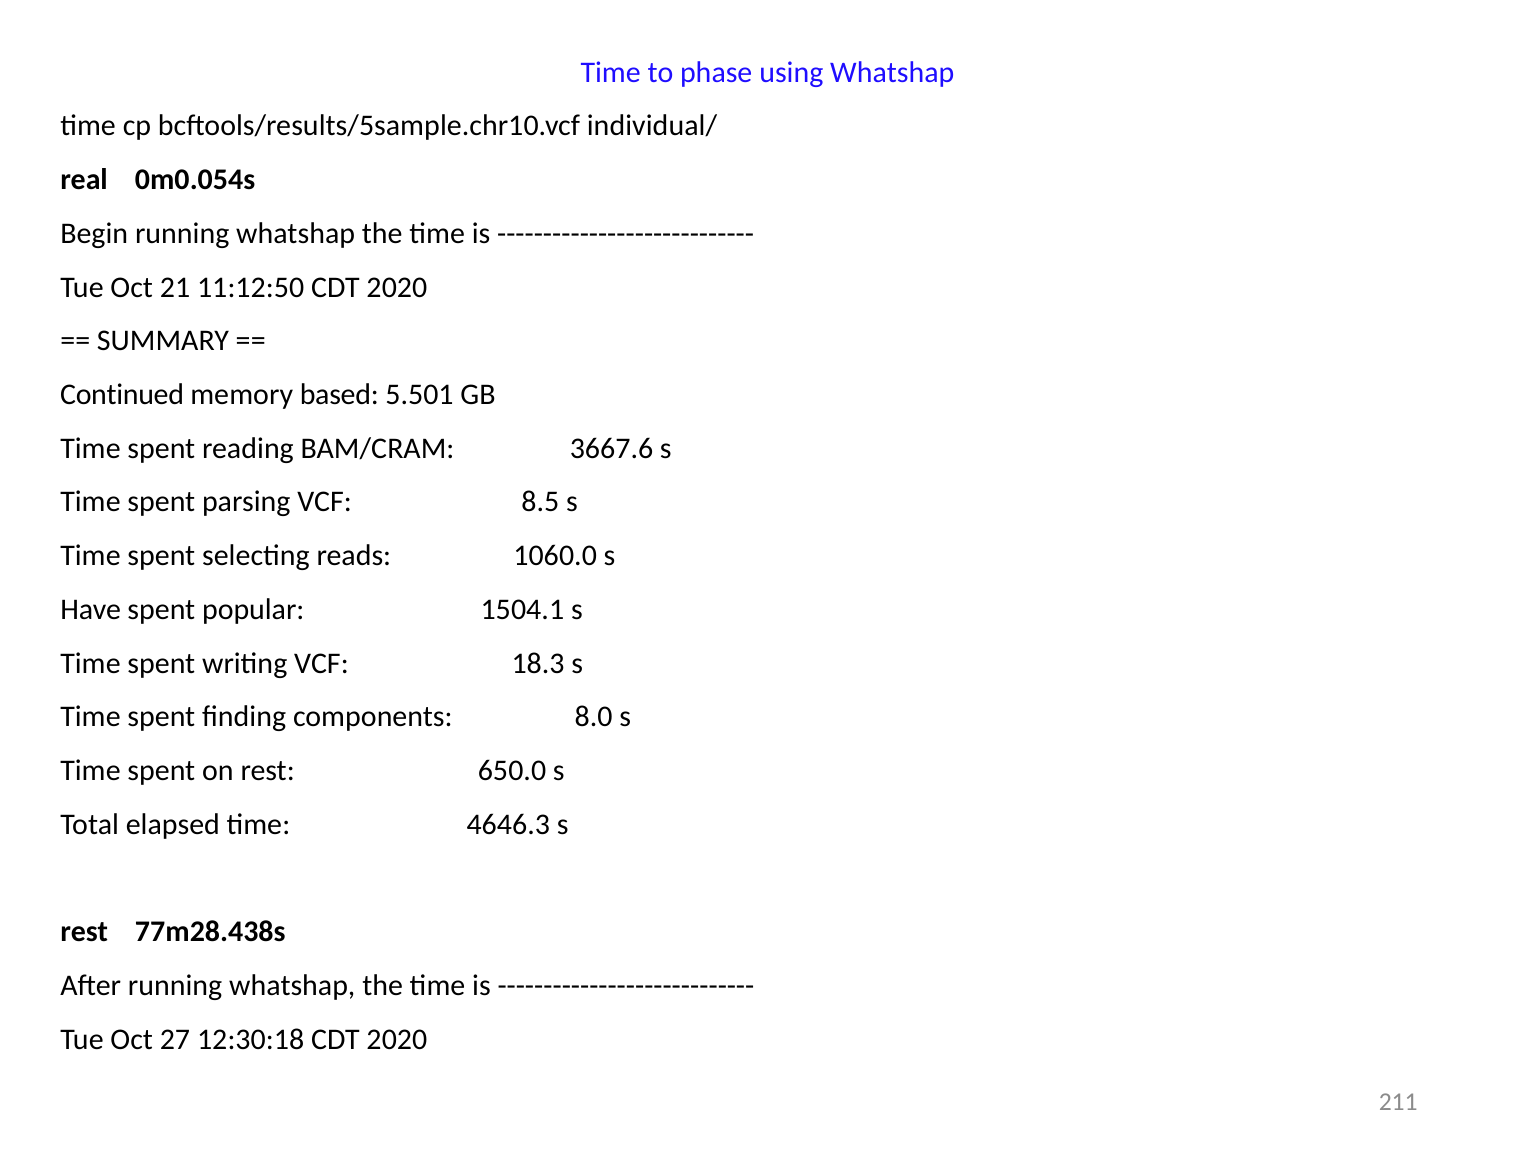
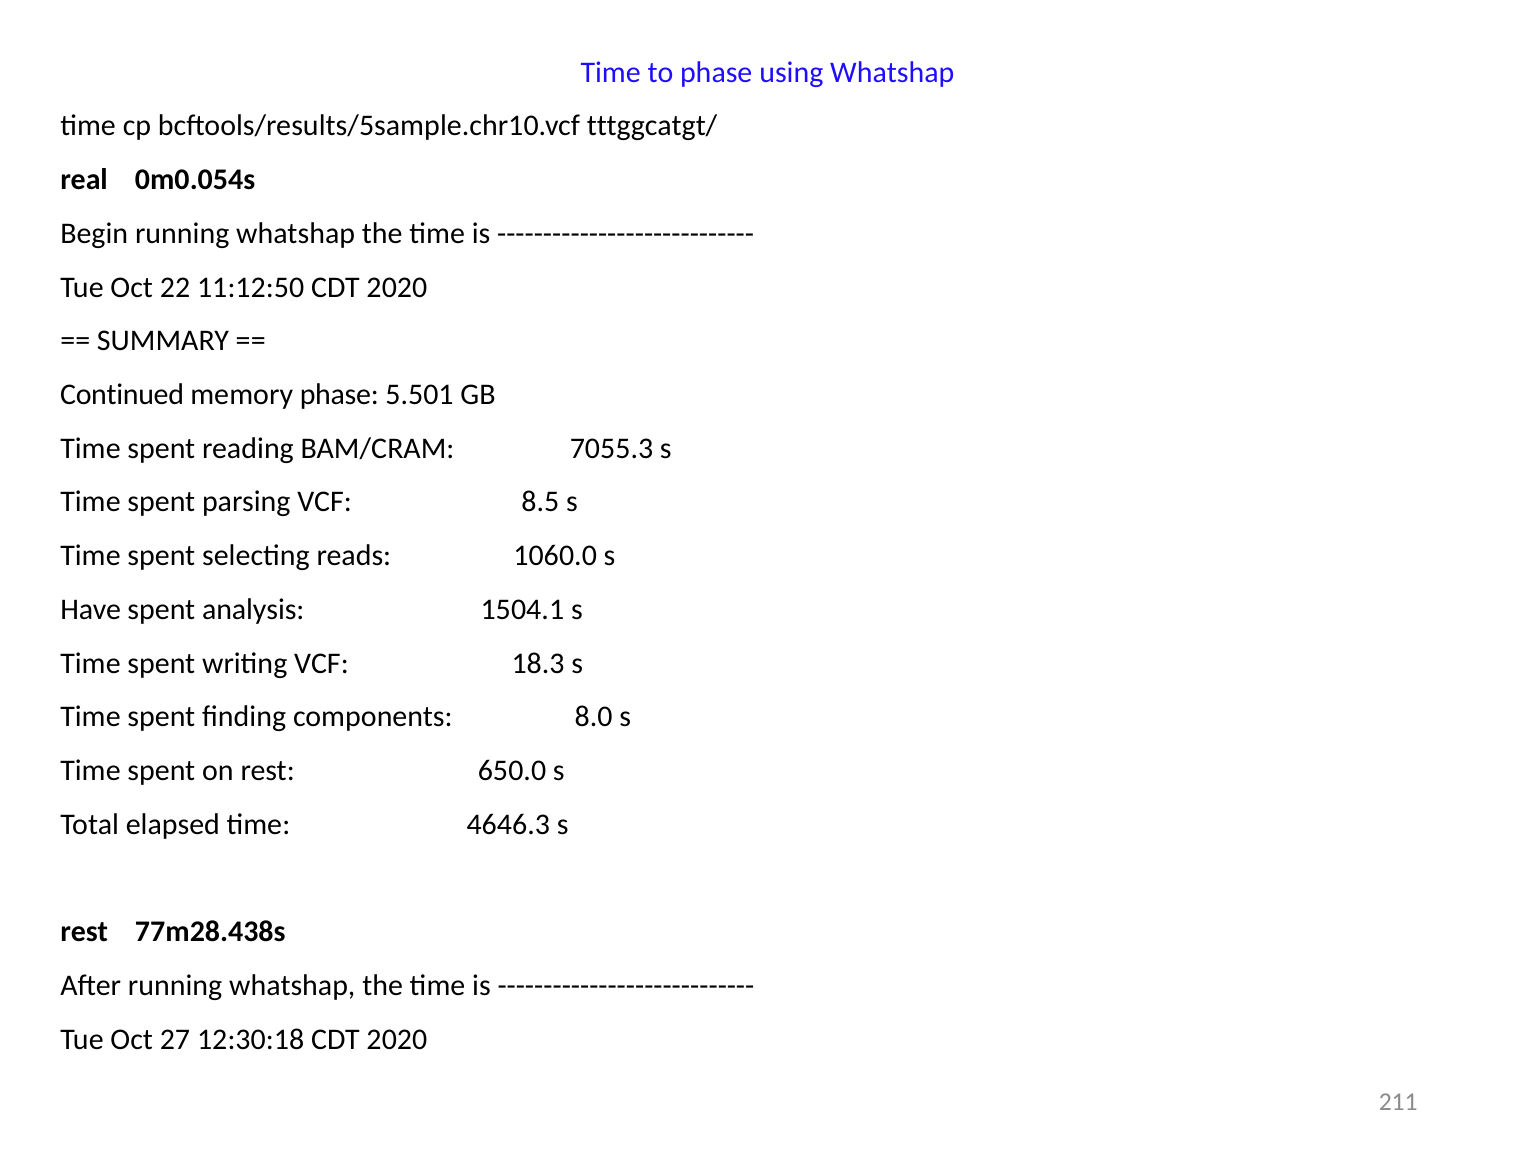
individual/: individual/ -> tttggcatgt/ (652, 126)
21: 21 -> 22 (175, 287)
memory based: based -> phase (339, 395)
3667.6: 3667.6 -> 7055.3 (611, 448)
popular: popular -> analysis (253, 610)
